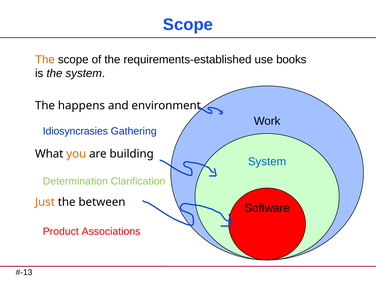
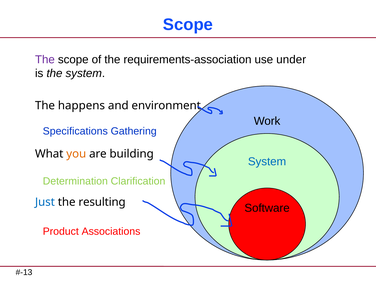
The colour: orange -> purple (45, 60)
requirements-established: requirements-established -> requirements-association (187, 60)
books: books -> under (291, 60)
Idiosyncrasies: Idiosyncrasies -> Specifications (75, 131)
Just colour: orange -> blue (45, 202)
between: between -> resulting (102, 202)
